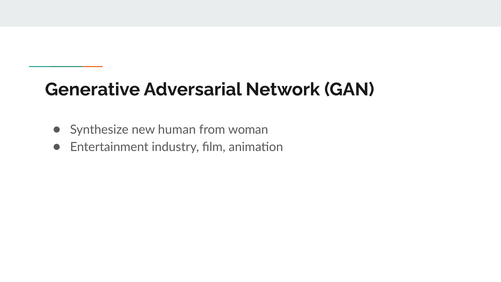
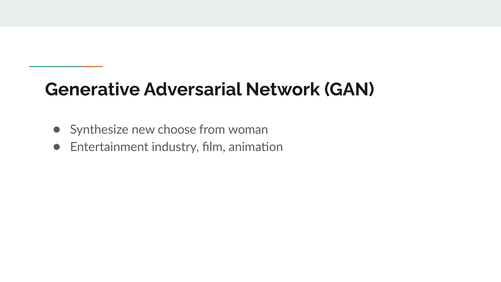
human: human -> choose (177, 130)
